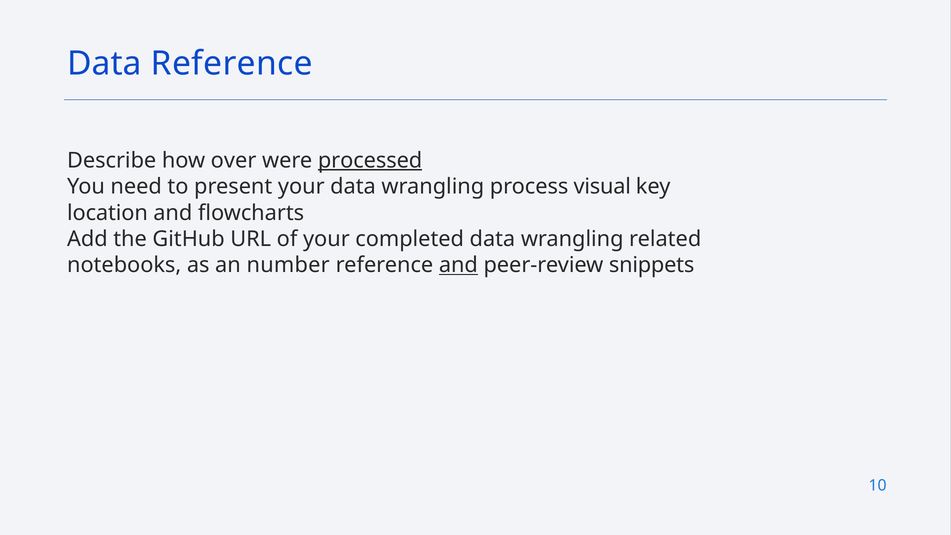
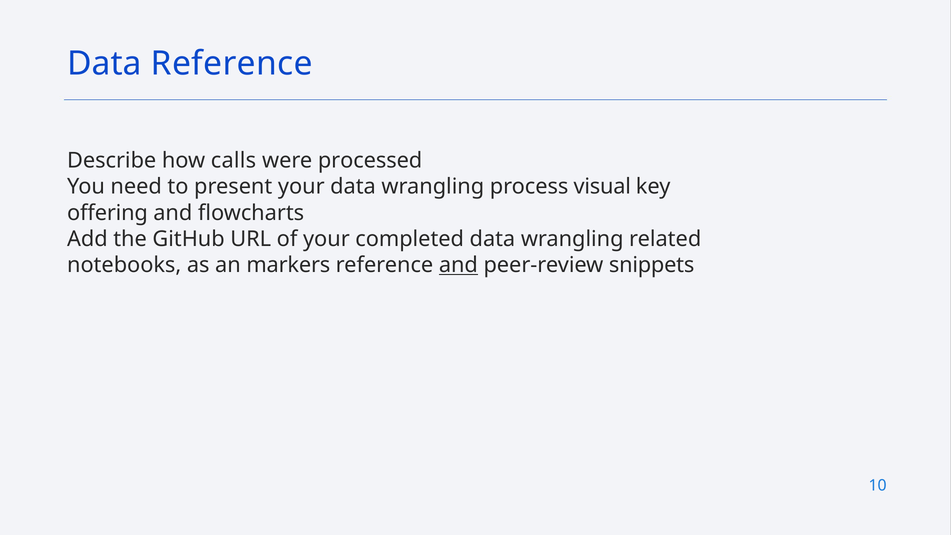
over: over -> calls (233, 161)
processed underline: present -> none (370, 161)
location: location -> offering (107, 213)
number: number -> markers (288, 265)
